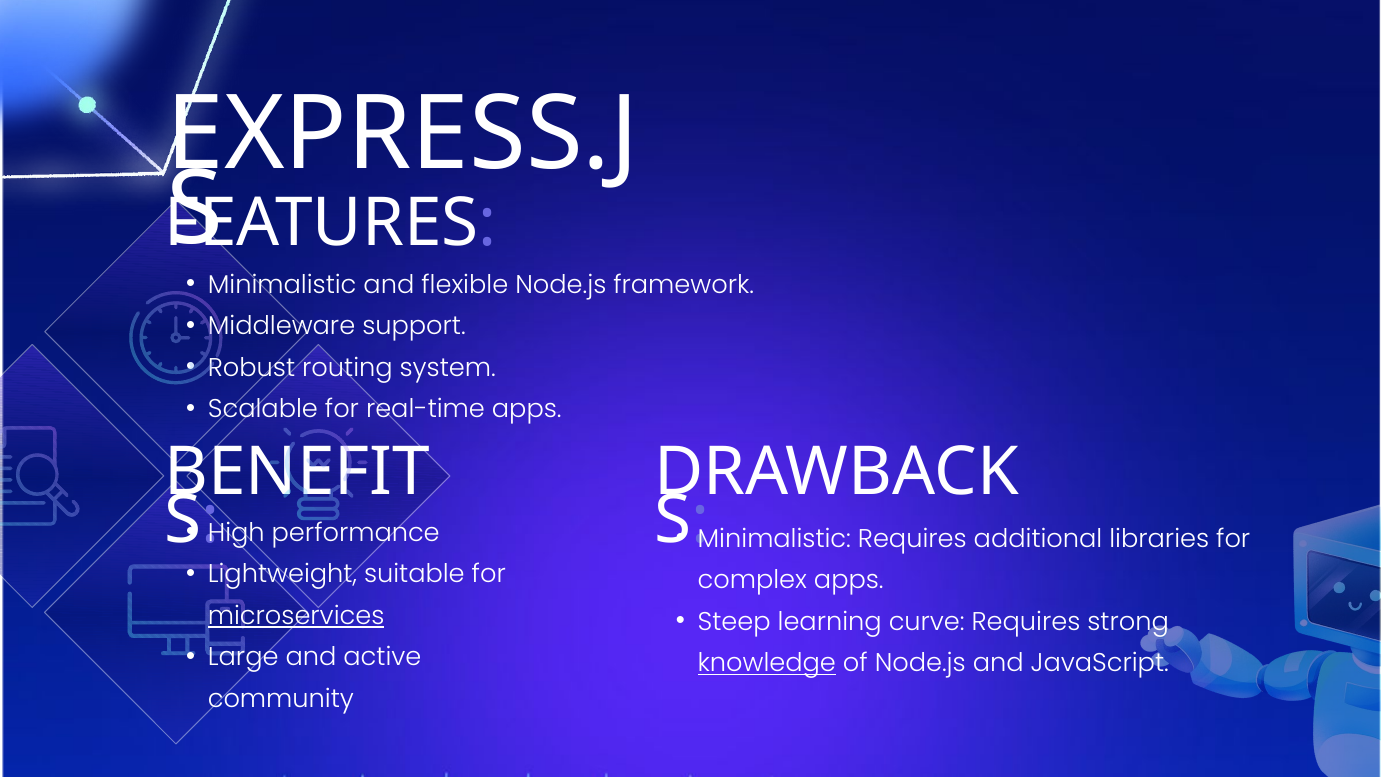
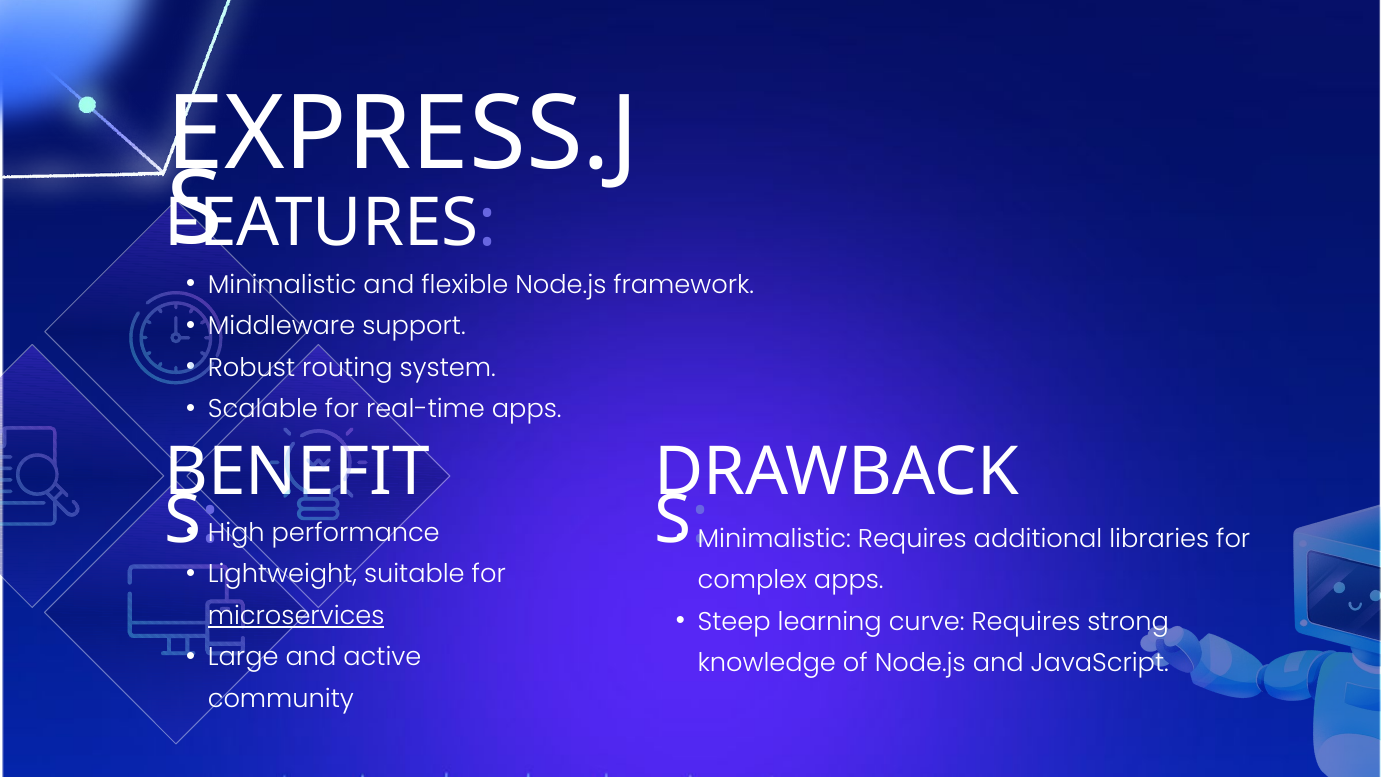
knowledge underline: present -> none (767, 663)
